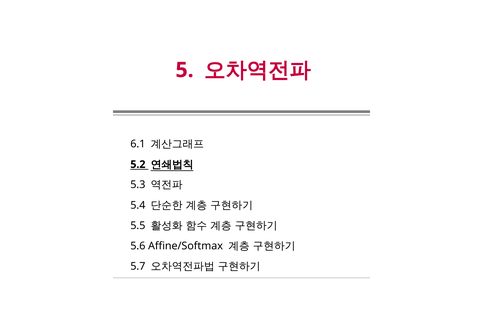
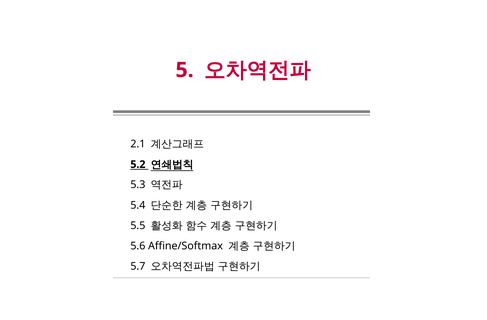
6.1: 6.1 -> 2.1 (138, 144)
